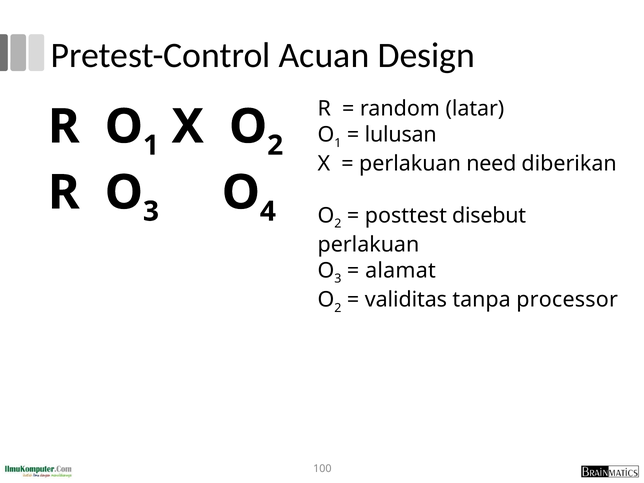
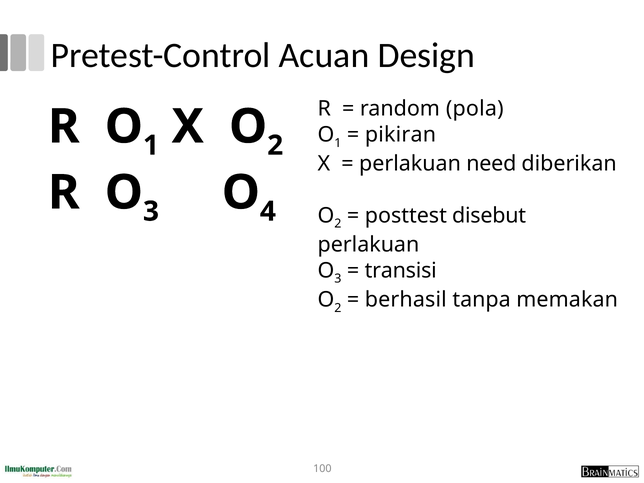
latar: latar -> pola (475, 109)
lulusan: lulusan -> pikiran (400, 135)
alamat: alamat -> transisi (401, 270)
validitas: validitas -> berhasil (406, 300)
processor: processor -> memakan (567, 300)
